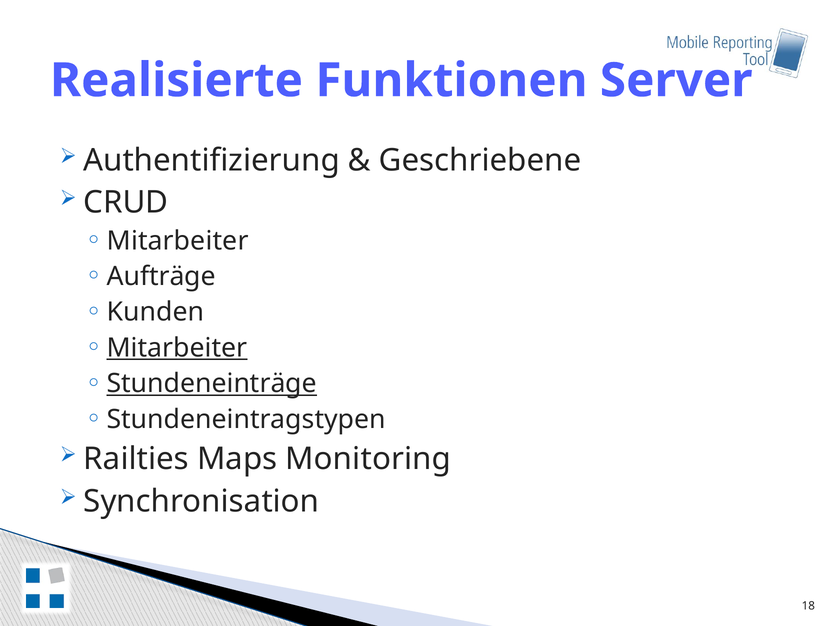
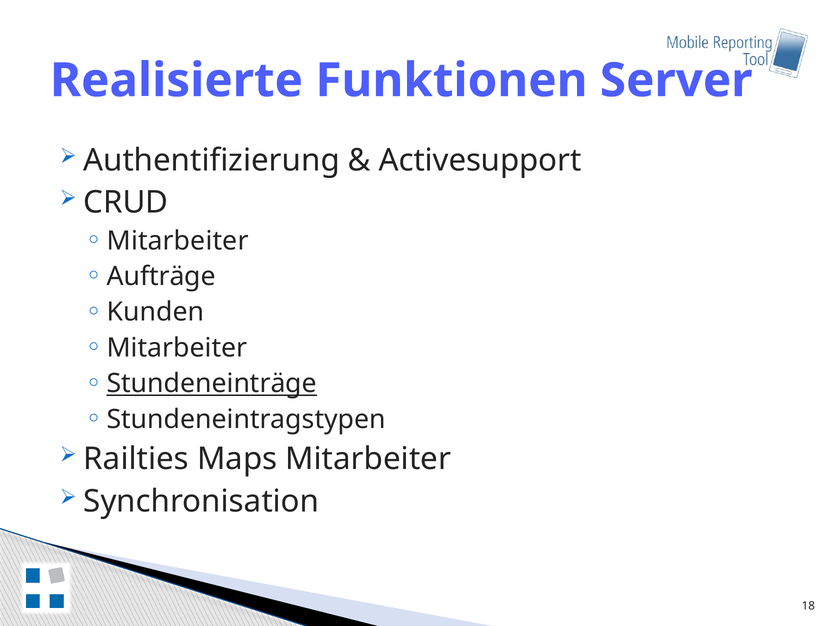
Geschriebene: Geschriebene -> Activesupport (480, 160)
Mitarbeiter underline: present -> none (177, 348)
Maps Monitoring: Monitoring -> Mitarbeiter (368, 459)
